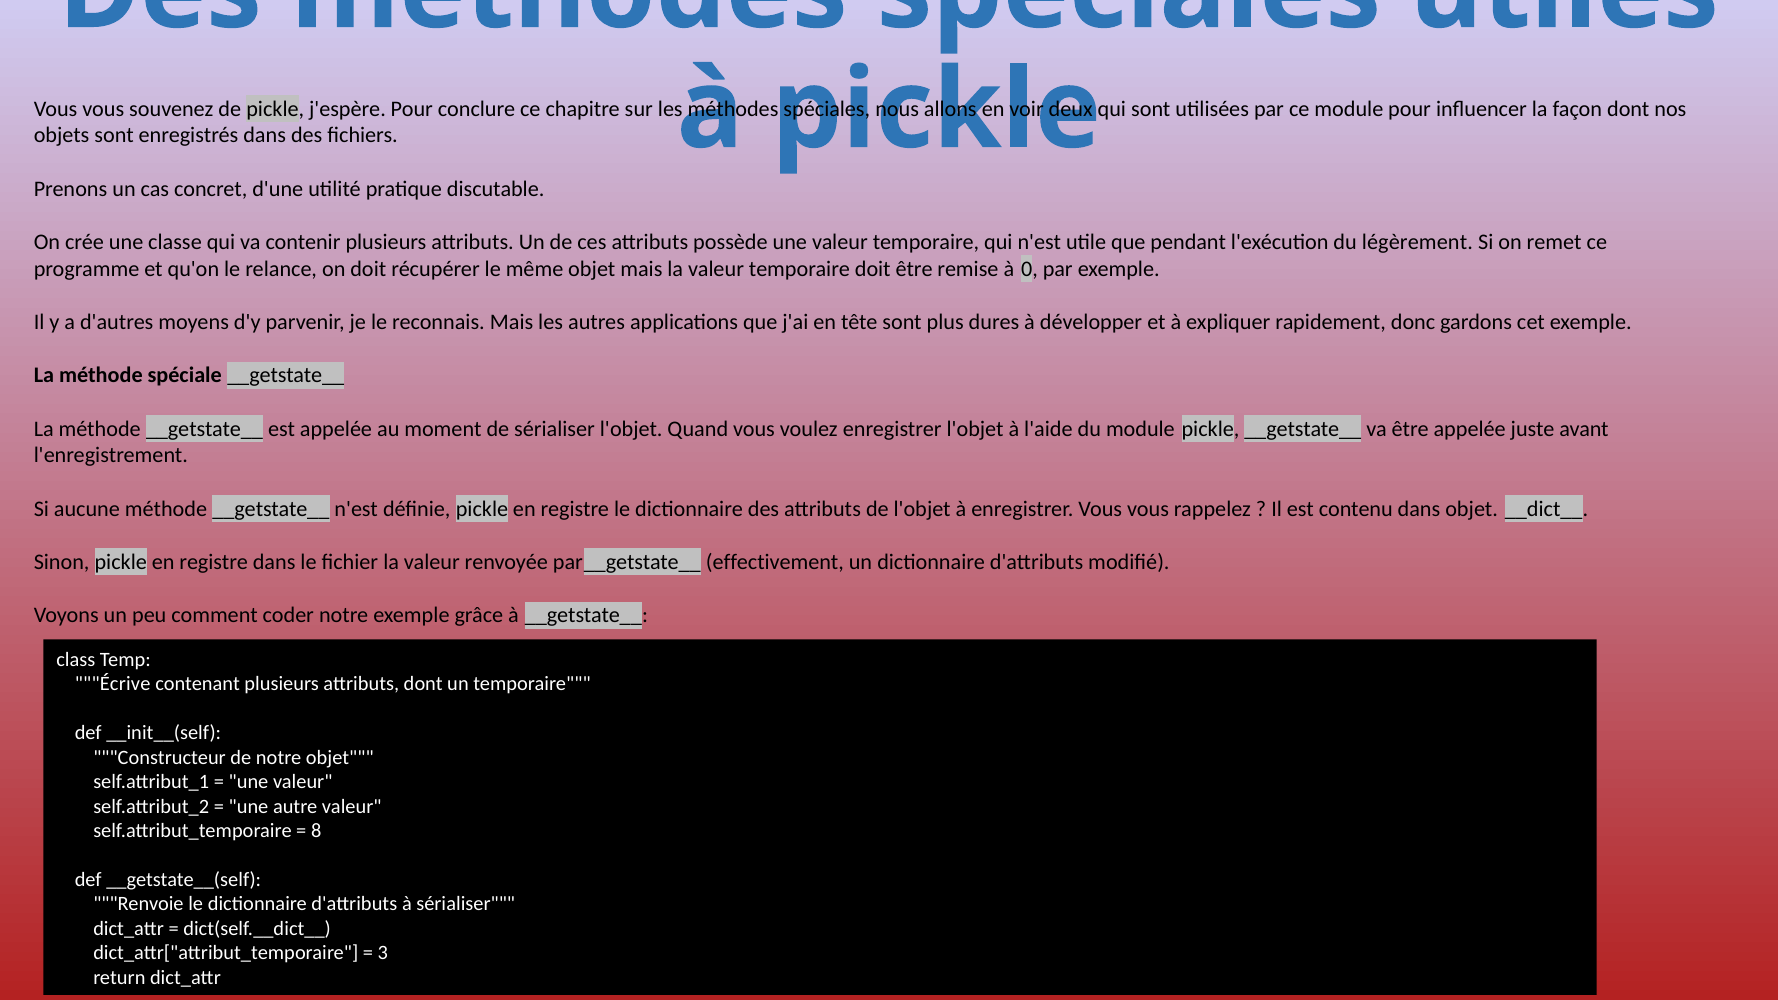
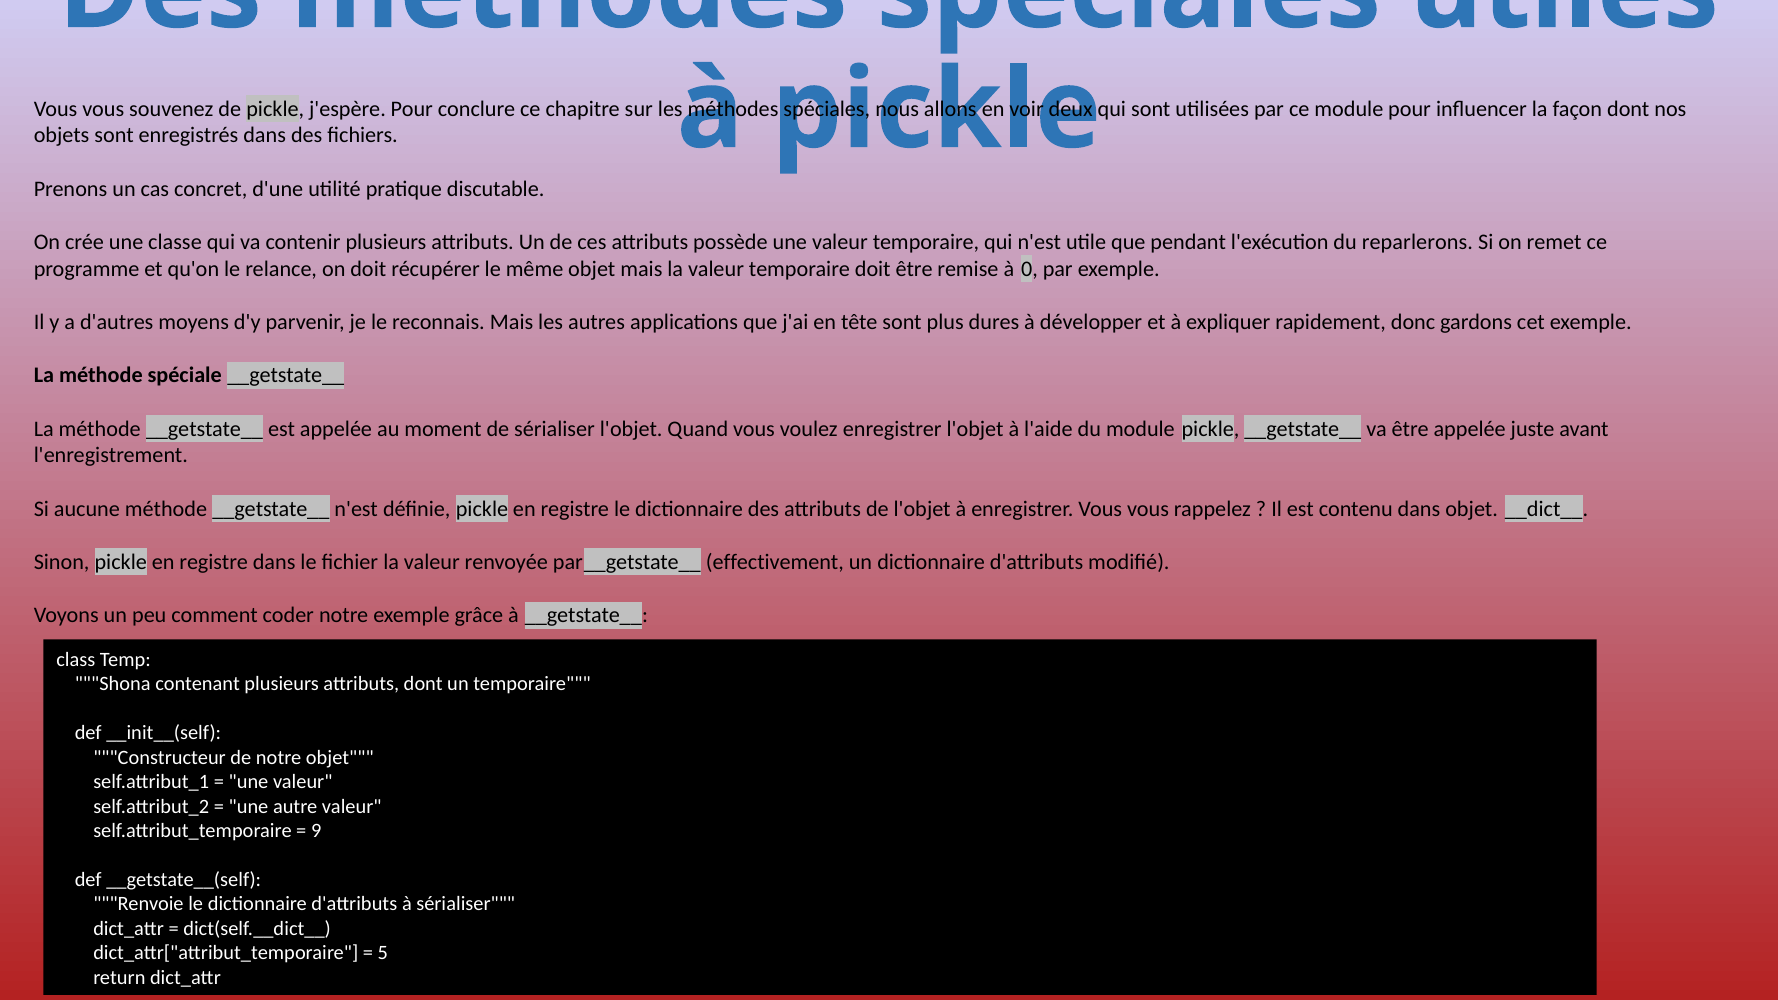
légèrement: légèrement -> reparlerons (1417, 242)
Écrive: Écrive -> Shona (113, 684)
8: 8 -> 9 (316, 831)
3: 3 -> 5 (383, 953)
